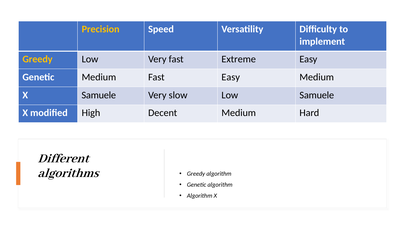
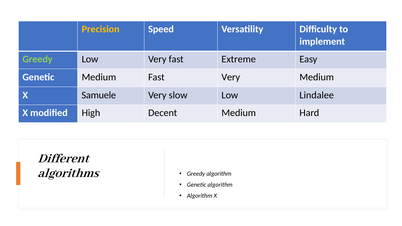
Greedy colour: yellow -> light green (38, 59)
Fast Easy: Easy -> Very (231, 77)
Low Samuele: Samuele -> Lindalee (317, 95)
